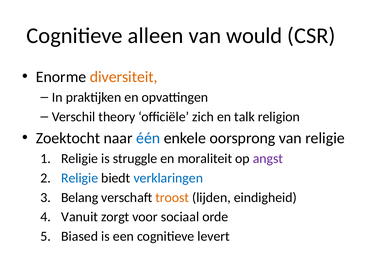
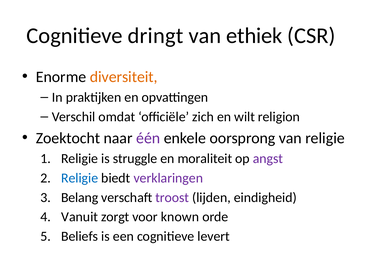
alleen: alleen -> dringt (155, 36)
would: would -> ethiek (254, 36)
theory: theory -> omdat (117, 117)
talk: talk -> wilt (245, 117)
één colour: blue -> purple (148, 138)
verklaringen colour: blue -> purple (168, 178)
troost colour: orange -> purple (172, 197)
sociaal: sociaal -> known (180, 217)
Biased: Biased -> Beliefs (80, 236)
